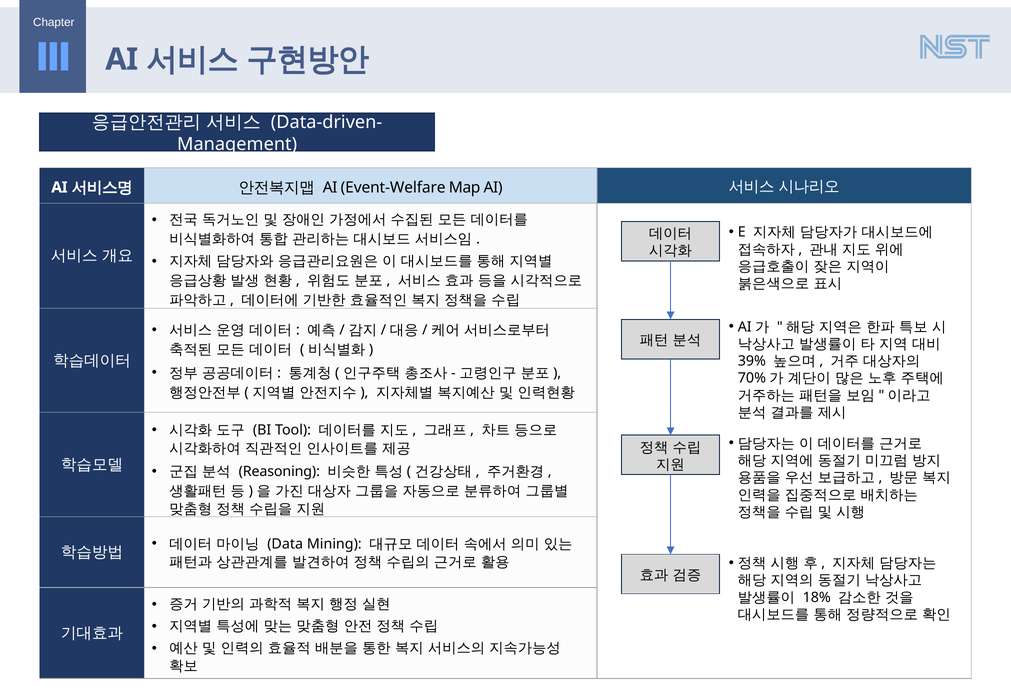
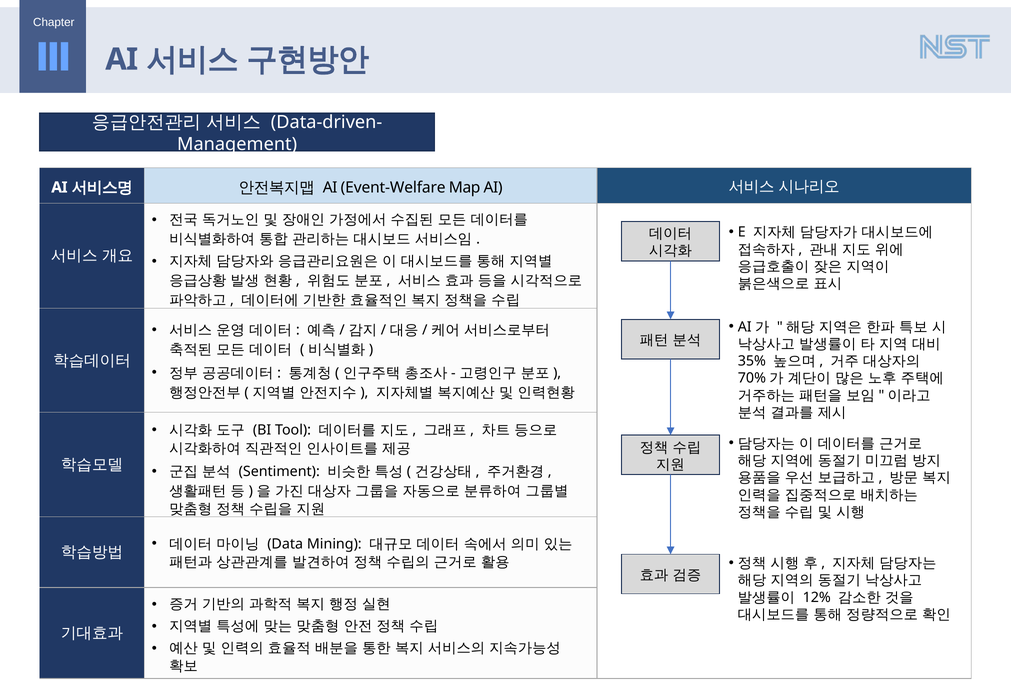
39%: 39% -> 35% (752, 361)
Reasoning: Reasoning -> Sentiment (279, 472)
18%: 18% -> 12% (817, 597)
